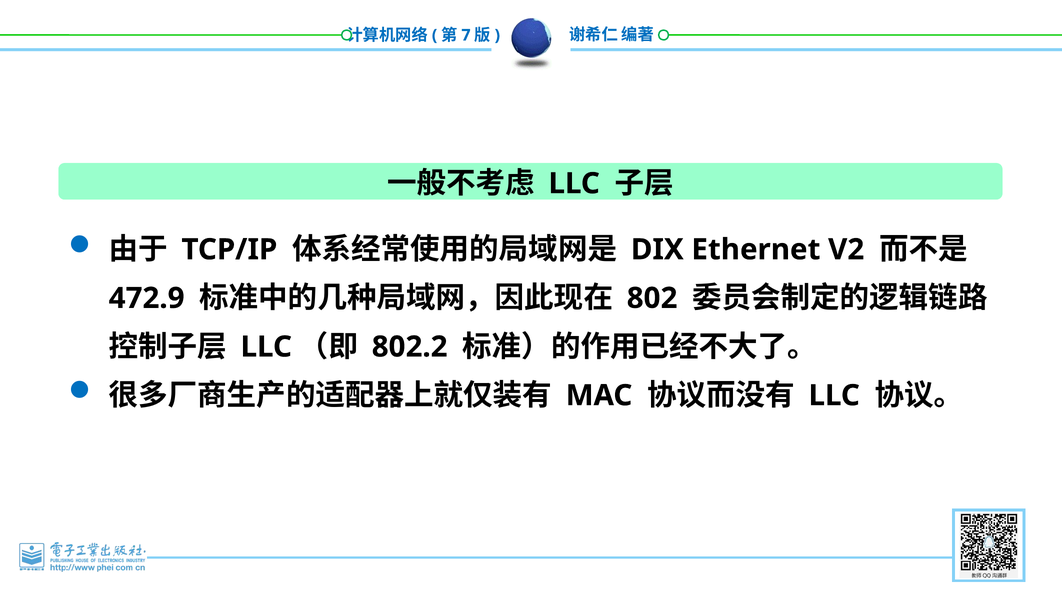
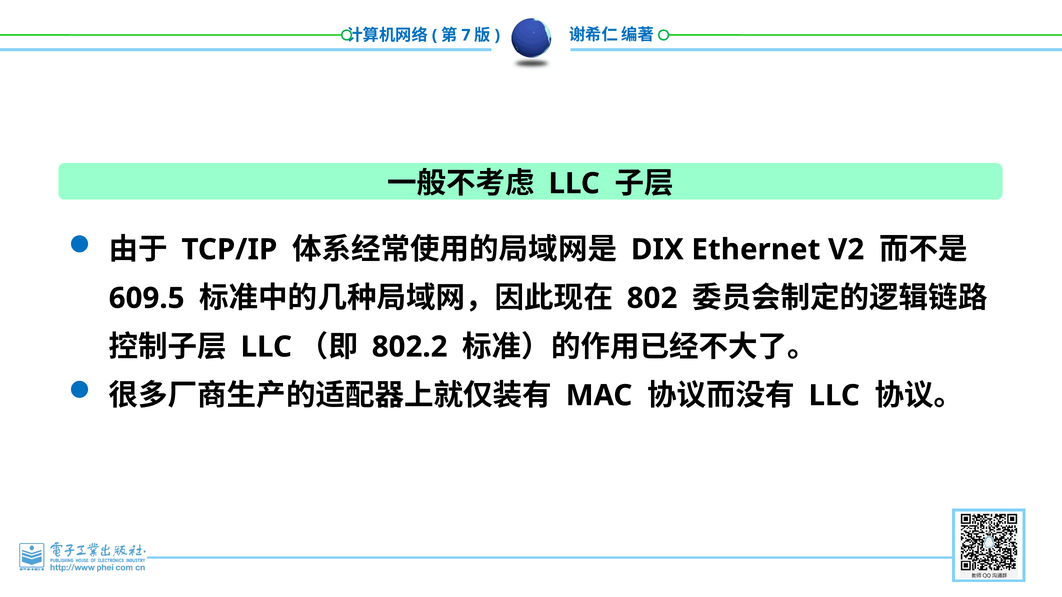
472.9: 472.9 -> 609.5 (147, 298)
